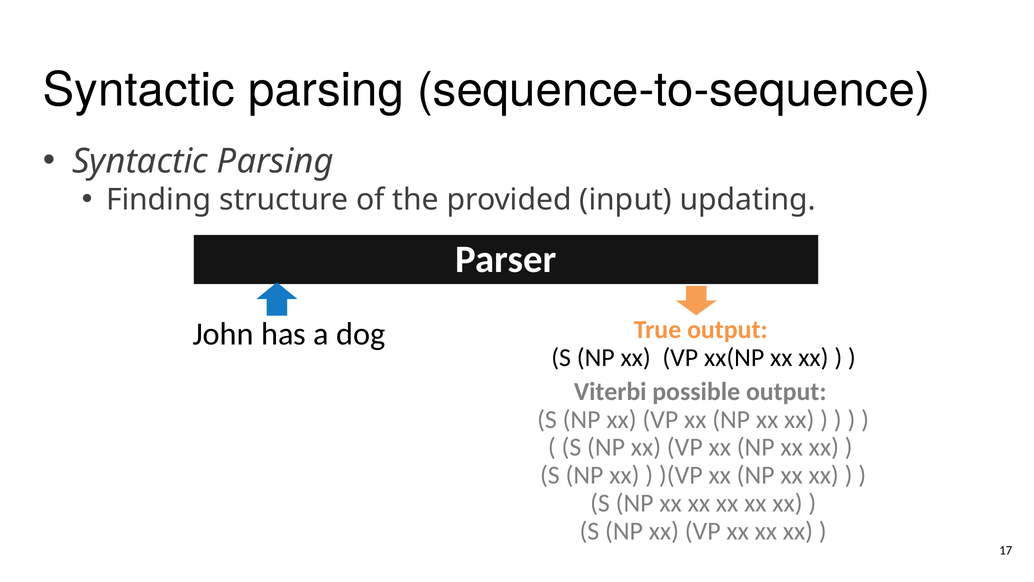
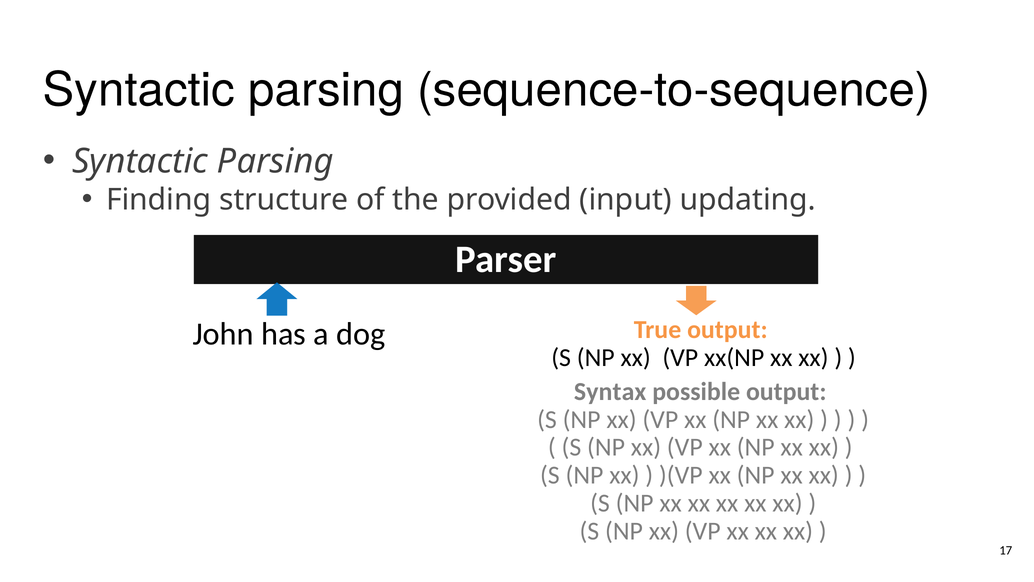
Viterbi: Viterbi -> Syntax (610, 391)
